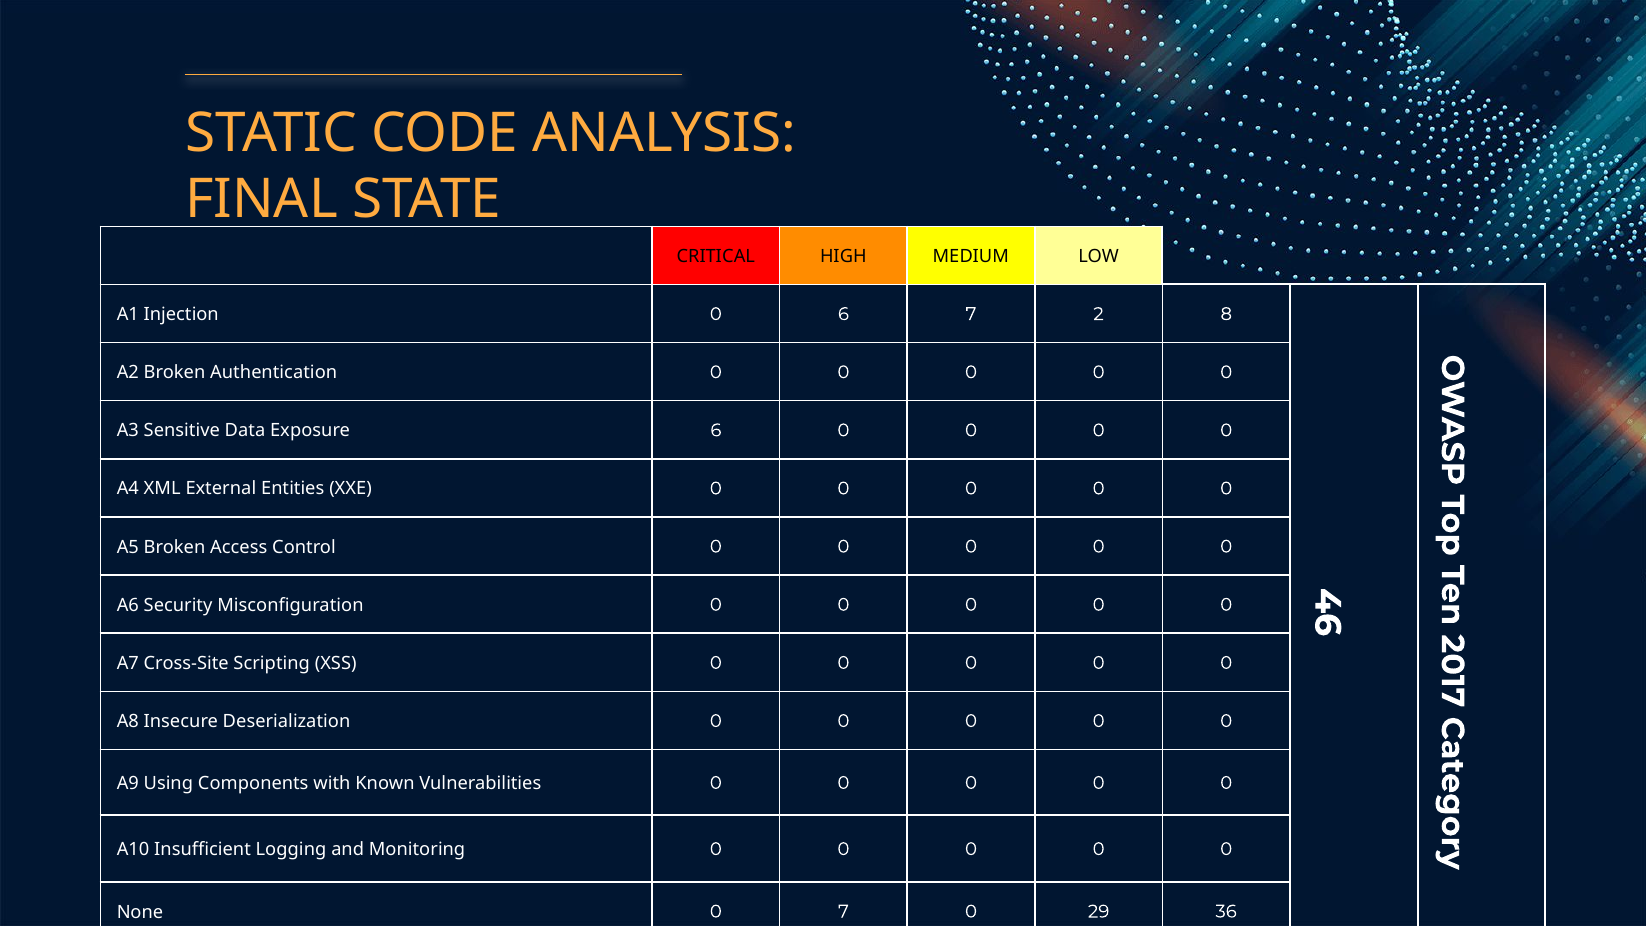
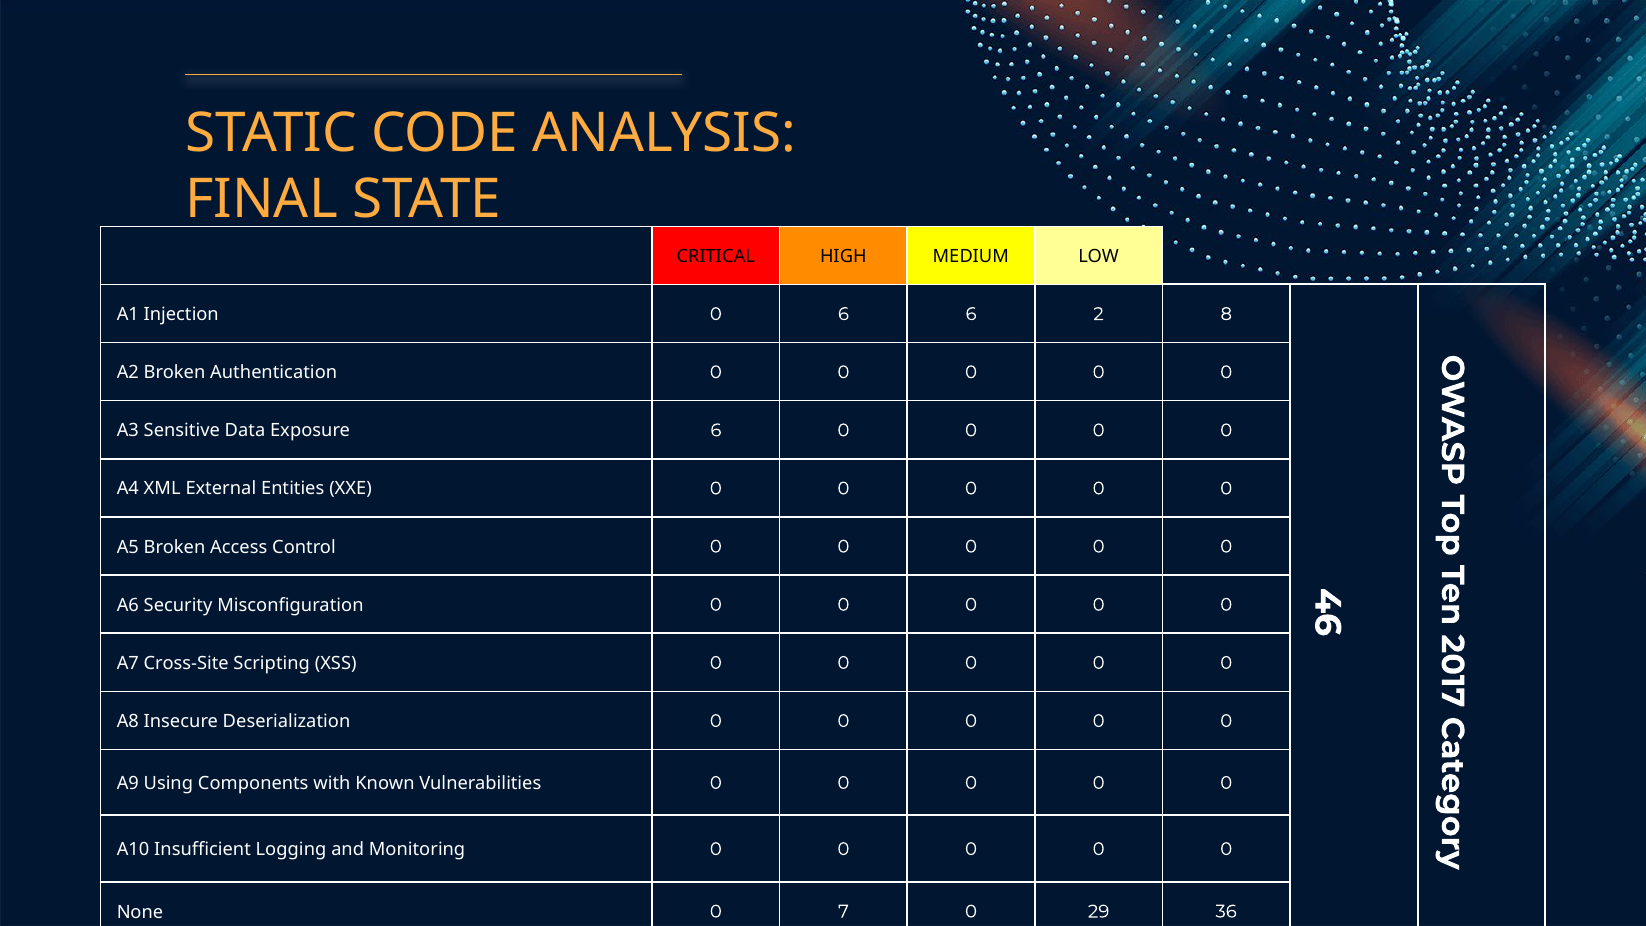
6 7: 7 -> 6 (971, 314)
